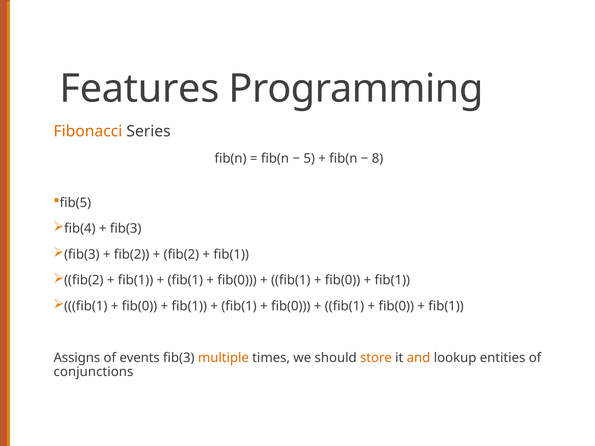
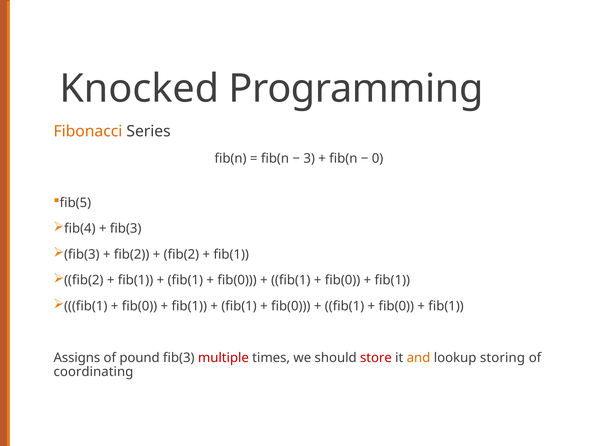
Features: Features -> Knocked (139, 89)
5: 5 -> 3 (309, 159)
8: 8 -> 0 (378, 159)
events: events -> pound (140, 358)
multiple colour: orange -> red (223, 358)
store colour: orange -> red (376, 358)
entities: entities -> storing (502, 358)
conjunctions: conjunctions -> coordinating (93, 372)
